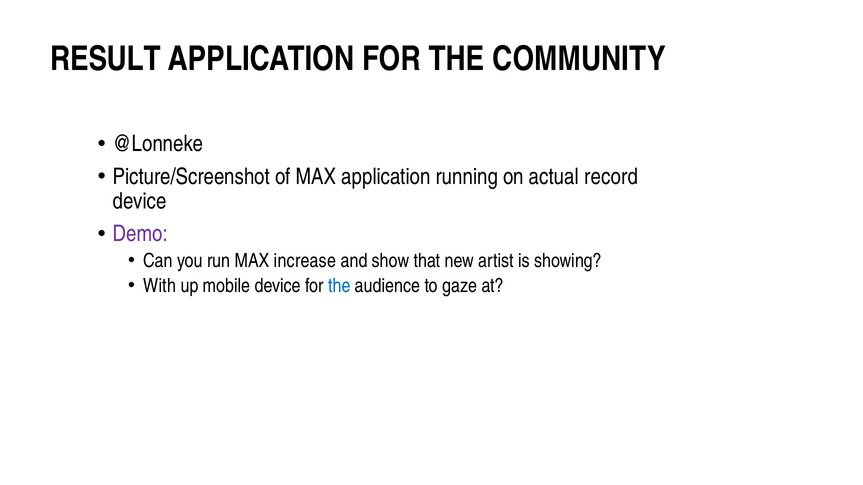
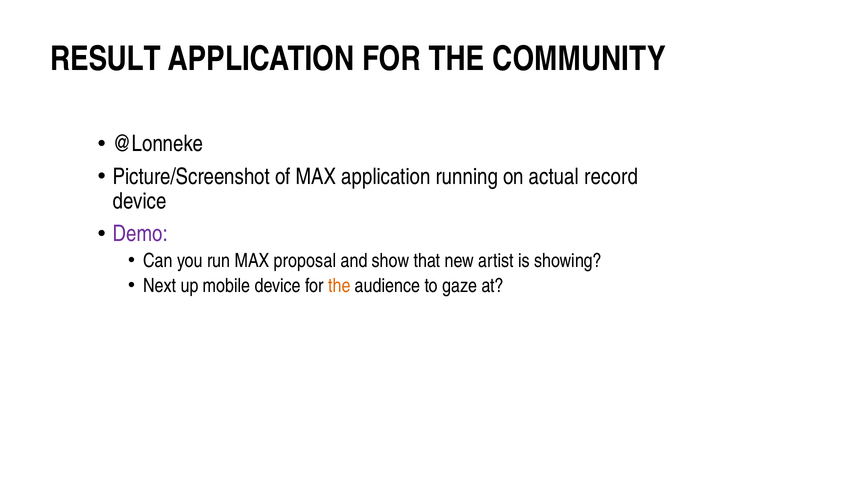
increase: increase -> proposal (305, 261)
With: With -> Next (160, 286)
the colour: blue -> orange (339, 286)
